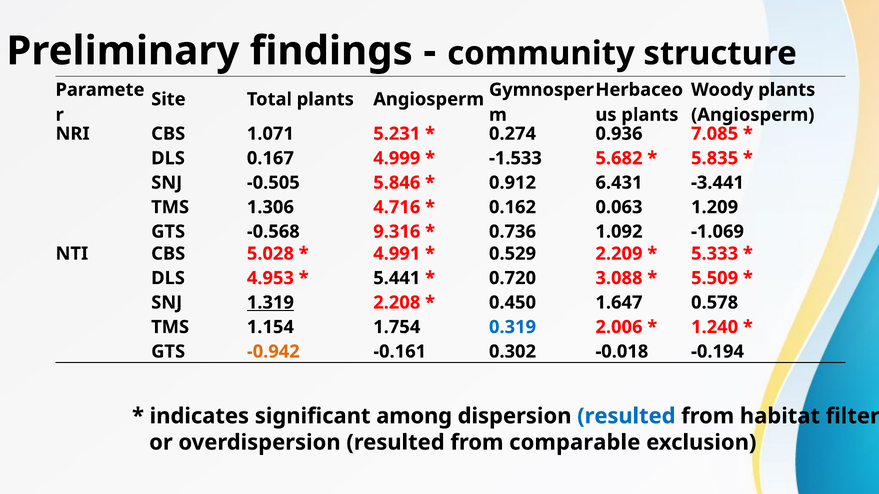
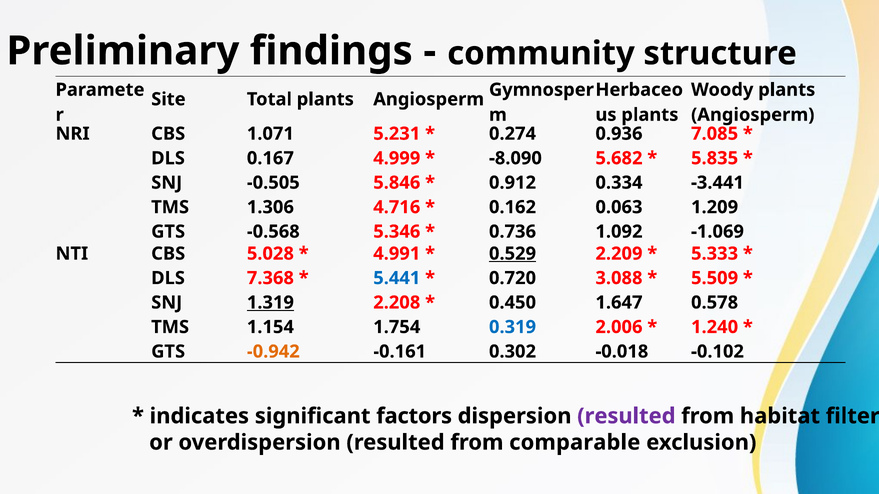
-1.533: -1.533 -> -8.090 (515, 158)
6.431: 6.431 -> 0.334 (619, 183)
9.316: 9.316 -> 5.346 (397, 232)
0.529 underline: none -> present (513, 254)
4.953: 4.953 -> 7.368 (270, 278)
5.441 colour: black -> blue (397, 278)
-0.194: -0.194 -> -0.102 (718, 352)
among: among -> factors (414, 416)
resulted colour: blue -> purple (626, 416)
